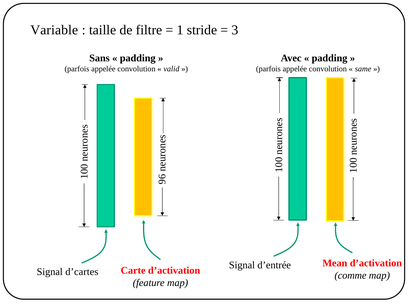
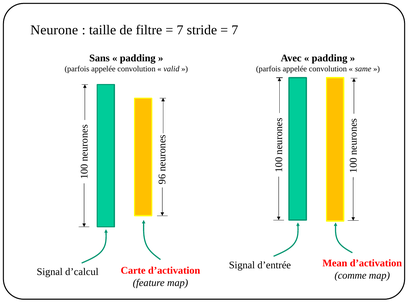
Variable: Variable -> Neurone (54, 30)
1: 1 -> 7 (180, 30)
3: 3 -> 7 (235, 30)
d’cartes: d’cartes -> d’calcul (82, 272)
